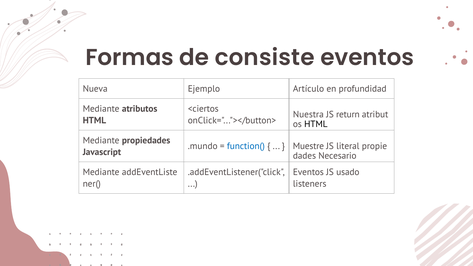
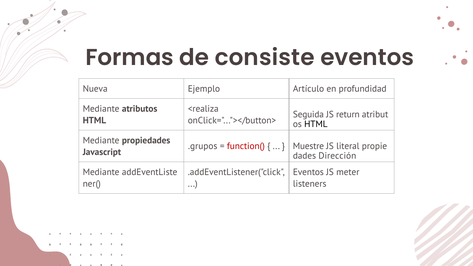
<ciertos: <ciertos -> <realiza (203, 109)
Nuestra: Nuestra -> Seguida (308, 115)
.mundo: .mundo -> .grupos (203, 146)
function( colour: blue -> red (246, 146)
Necesario: Necesario -> Dirección (337, 156)
usado: usado -> meter (348, 172)
